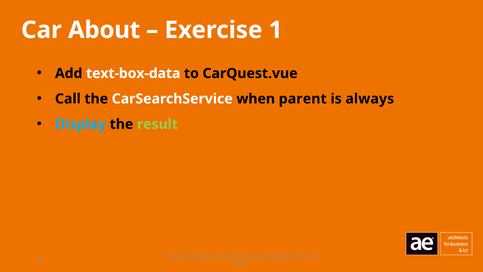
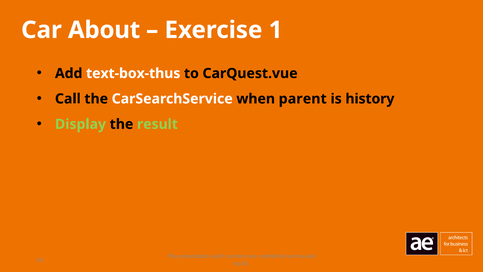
text-box-data: text-box-data -> text-box-thus (133, 73)
always: always -> history (370, 99)
Display colour: light blue -> light green (80, 124)
